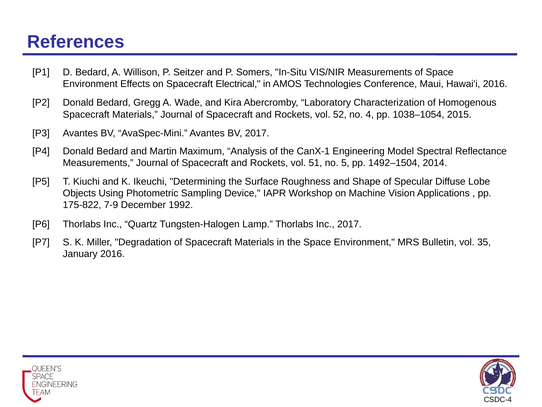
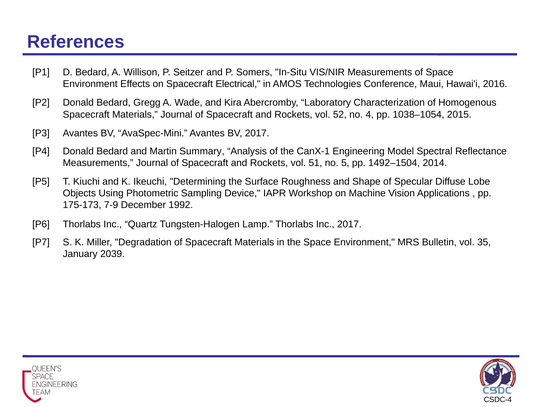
Maximum: Maximum -> Summary (202, 151)
175-822: 175-822 -> 175-173 (82, 205)
January 2016: 2016 -> 2039 (112, 254)
